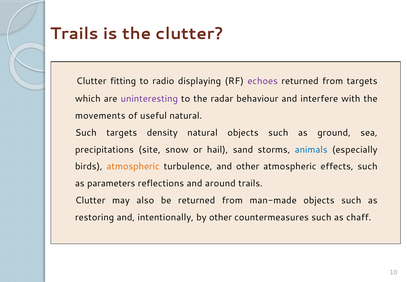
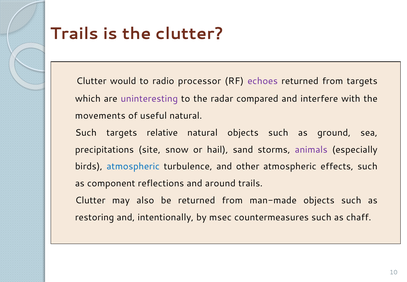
fitting: fitting -> would (123, 81)
displaying: displaying -> processor (199, 81)
behaviour: behaviour -> compared (257, 99)
density: density -> relative (162, 133)
animals colour: blue -> purple (311, 150)
atmospheric colour: orange -> blue (133, 166)
parameters: parameters -> component (111, 183)
by other: other -> msec (220, 217)
